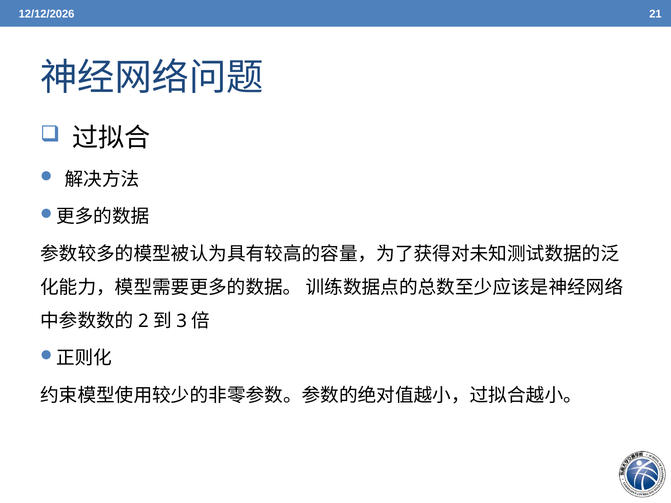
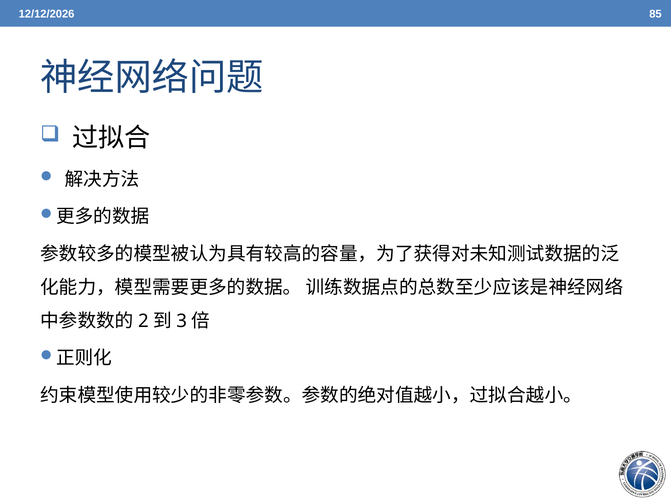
21: 21 -> 85 (655, 14)
